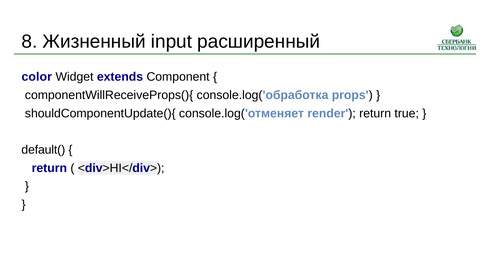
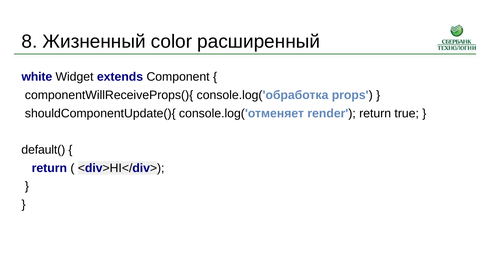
input: input -> color (172, 41)
color: color -> white (37, 77)
